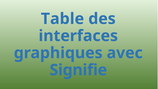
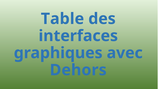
Signifie: Signifie -> Dehors (78, 70)
